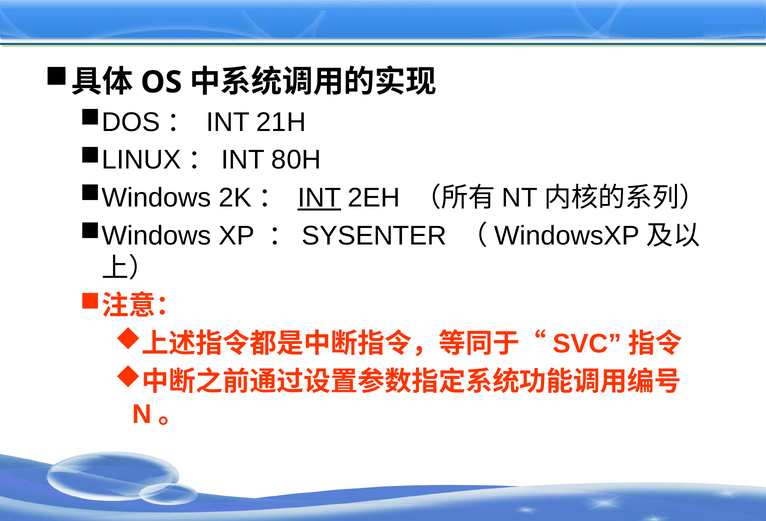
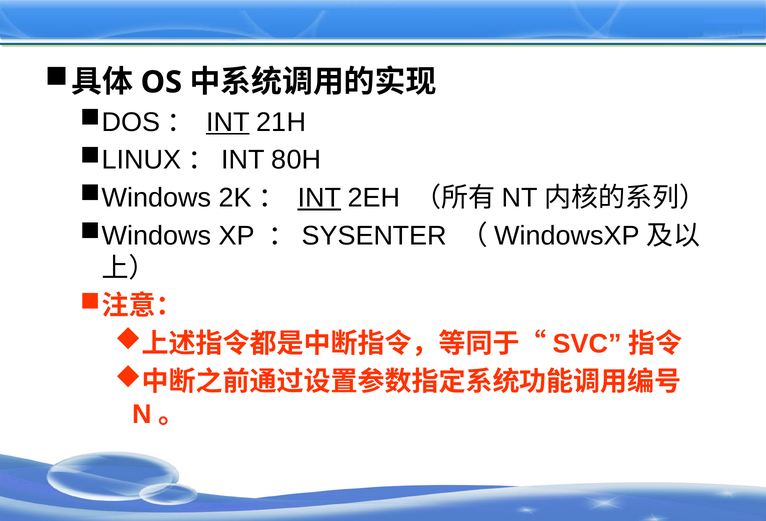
INT underline: none -> present (228, 122)
